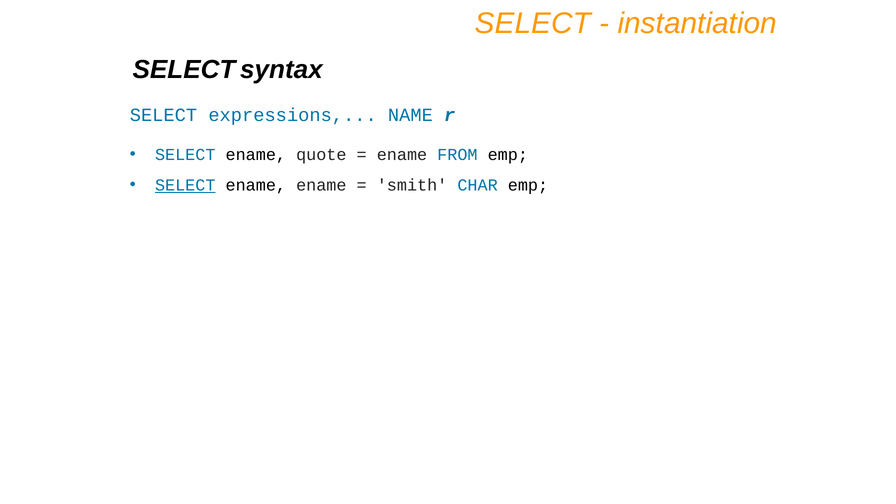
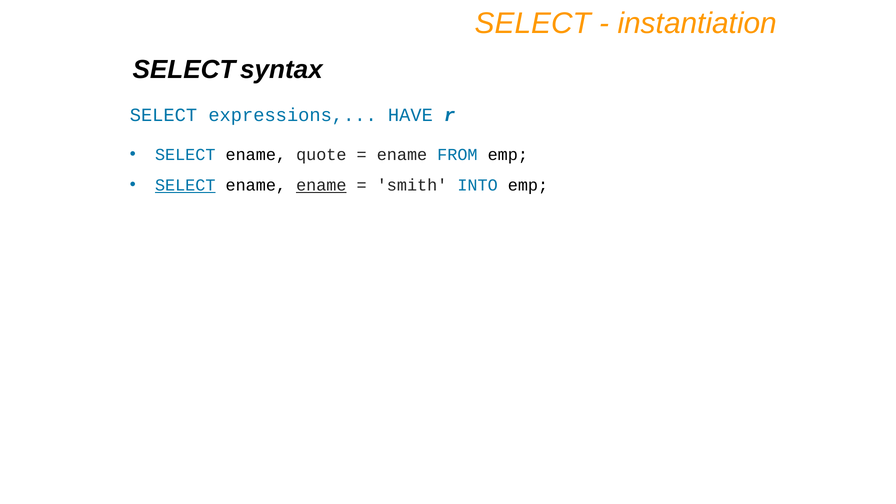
NAME: NAME -> HAVE (410, 115)
ename underline: none -> present (321, 185)
CHAR: CHAR -> INTO (478, 185)
